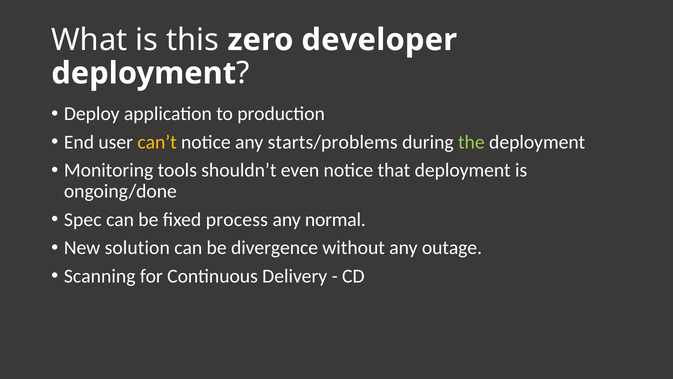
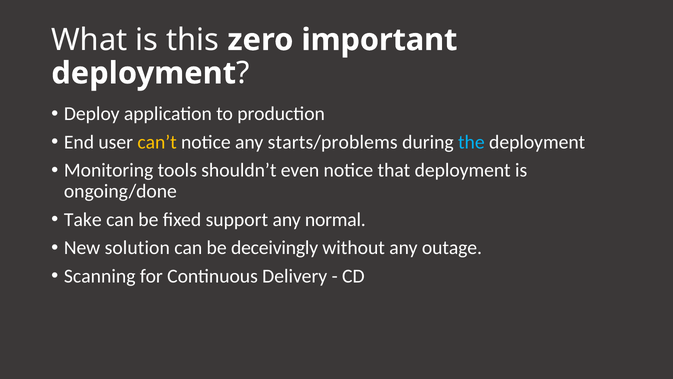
developer: developer -> important (379, 40)
the colour: light green -> light blue (471, 142)
Spec: Spec -> Take (83, 219)
process: process -> support (237, 219)
divergence: divergence -> deceivingly (275, 248)
